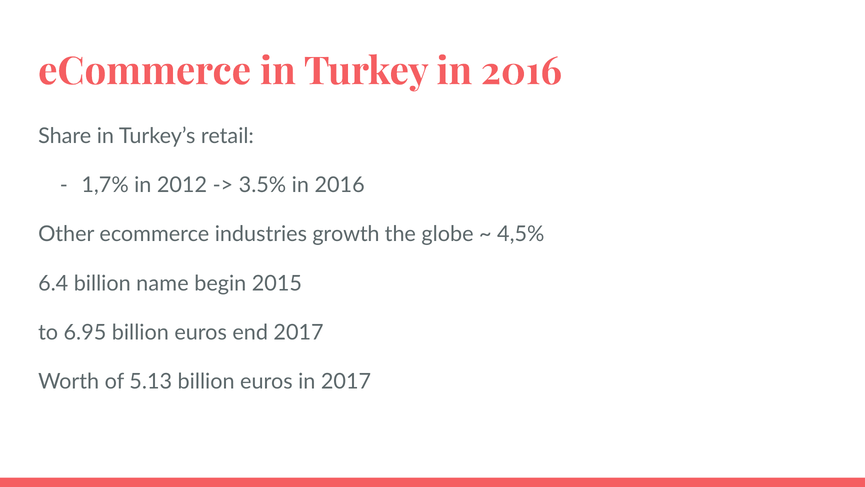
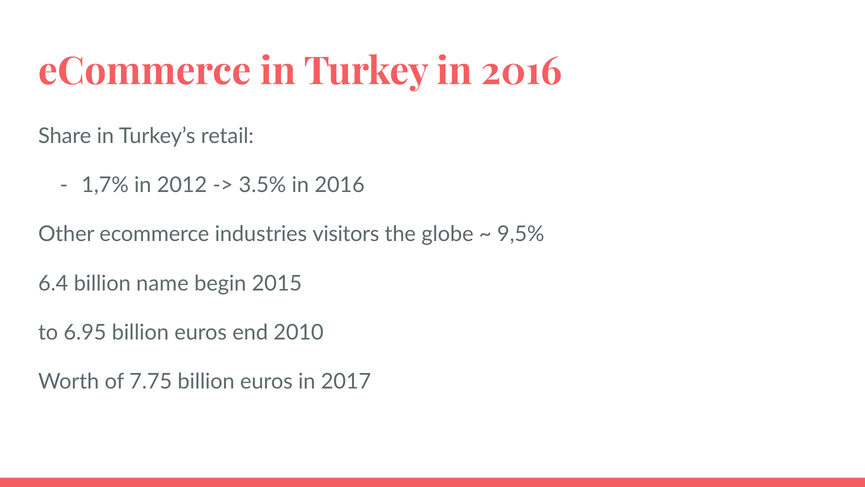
growth: growth -> visitors (346, 234)
4,5%: 4,5% -> 9,5% (521, 234)
end 2017: 2017 -> 2010 (299, 332)
5.13: 5.13 -> 7.75 (151, 381)
